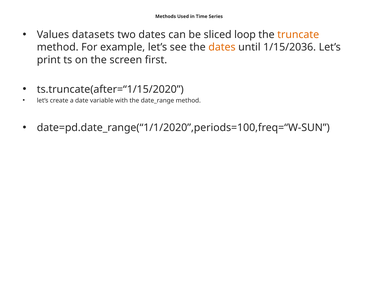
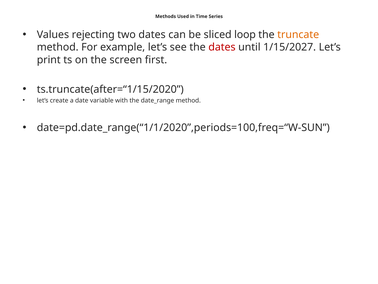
datasets: datasets -> rejecting (93, 35)
dates colour: orange -> red (222, 47)
1/15/2036: 1/15/2036 -> 1/15/2027 (290, 47)
